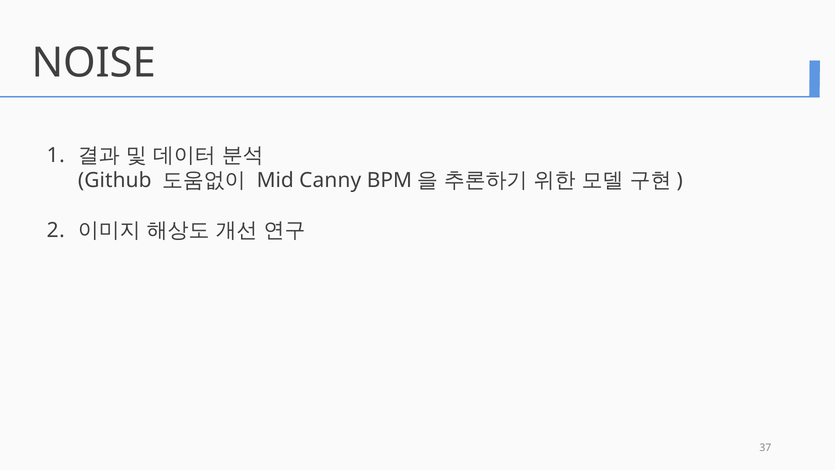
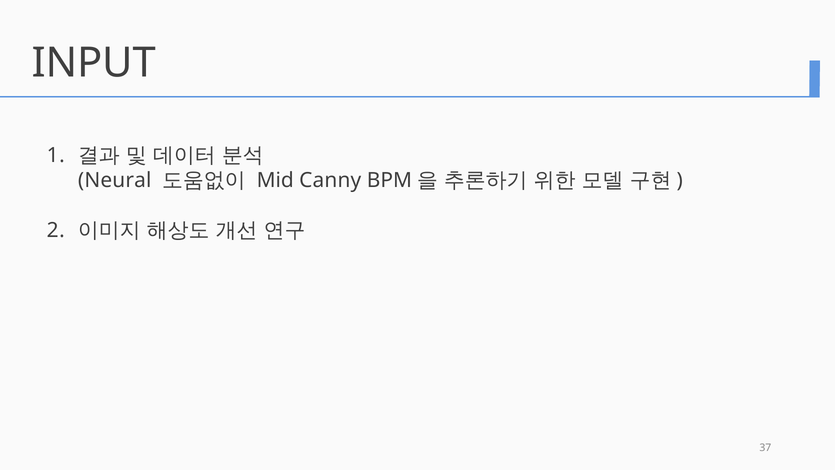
NOISE: NOISE -> INPUT (94, 63)
Github: Github -> Neural (115, 180)
